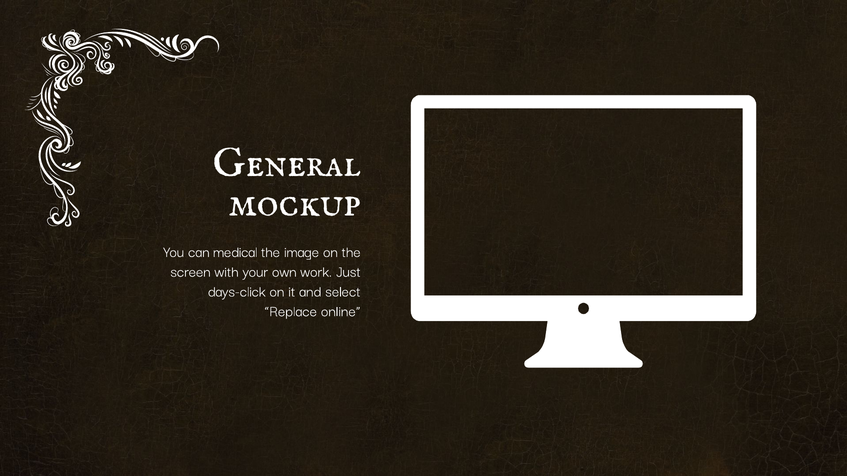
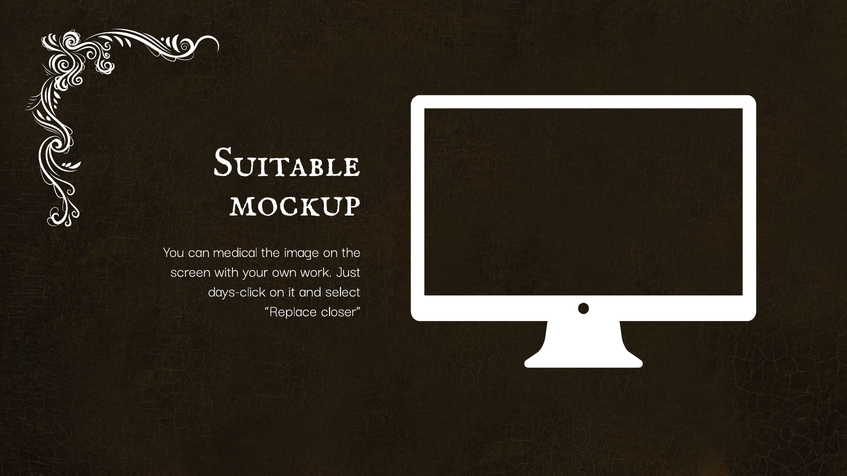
General: General -> Suitable (287, 163)
online: online -> closer (341, 311)
